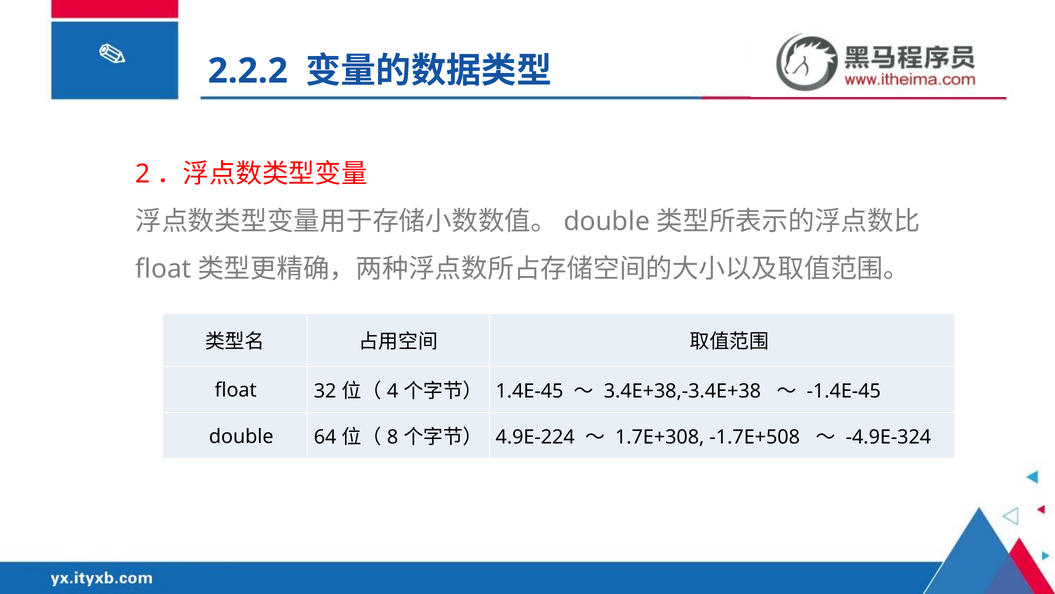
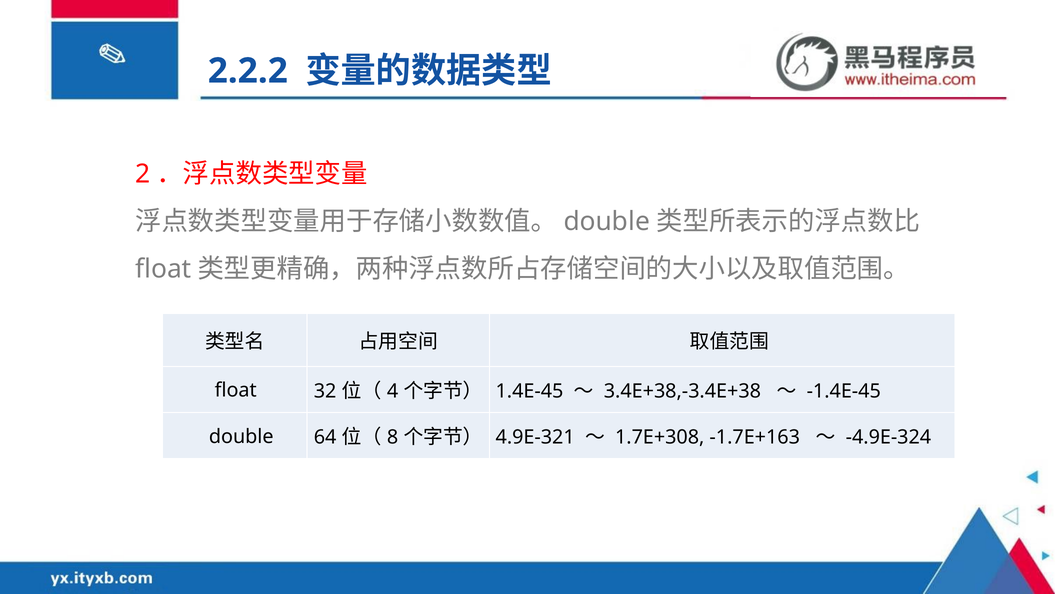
4.9E-224: 4.9E-224 -> 4.9E-321 (535, 437)
-1.7E+508: -1.7E+508 -> -1.7E+163 (755, 437)
